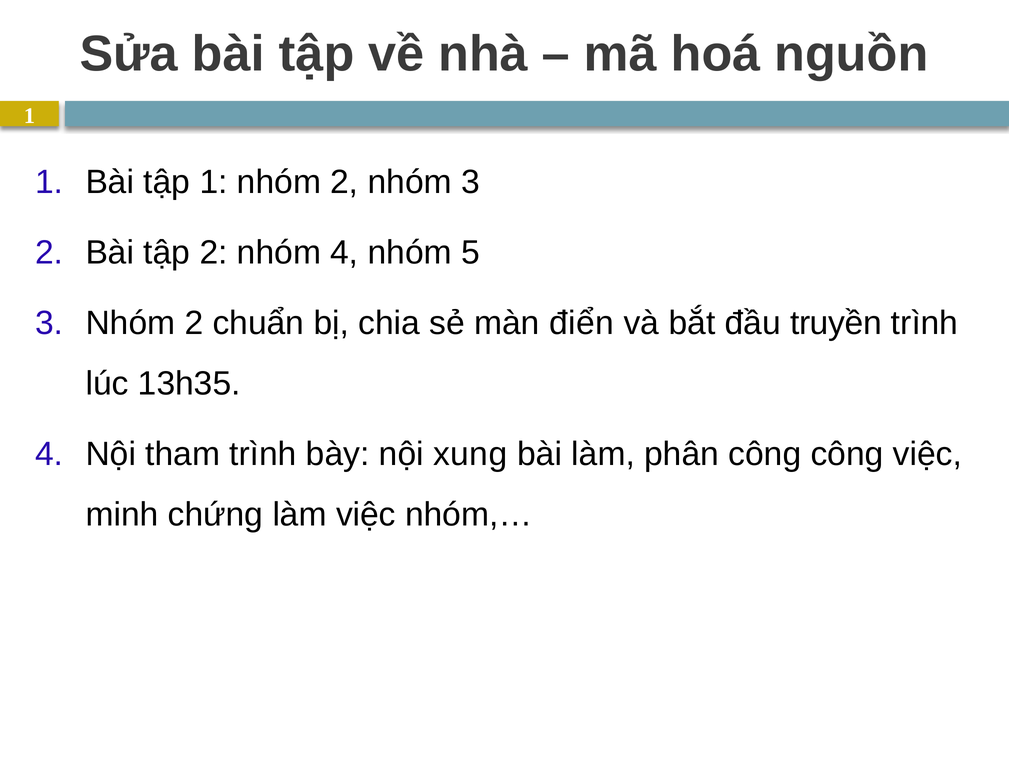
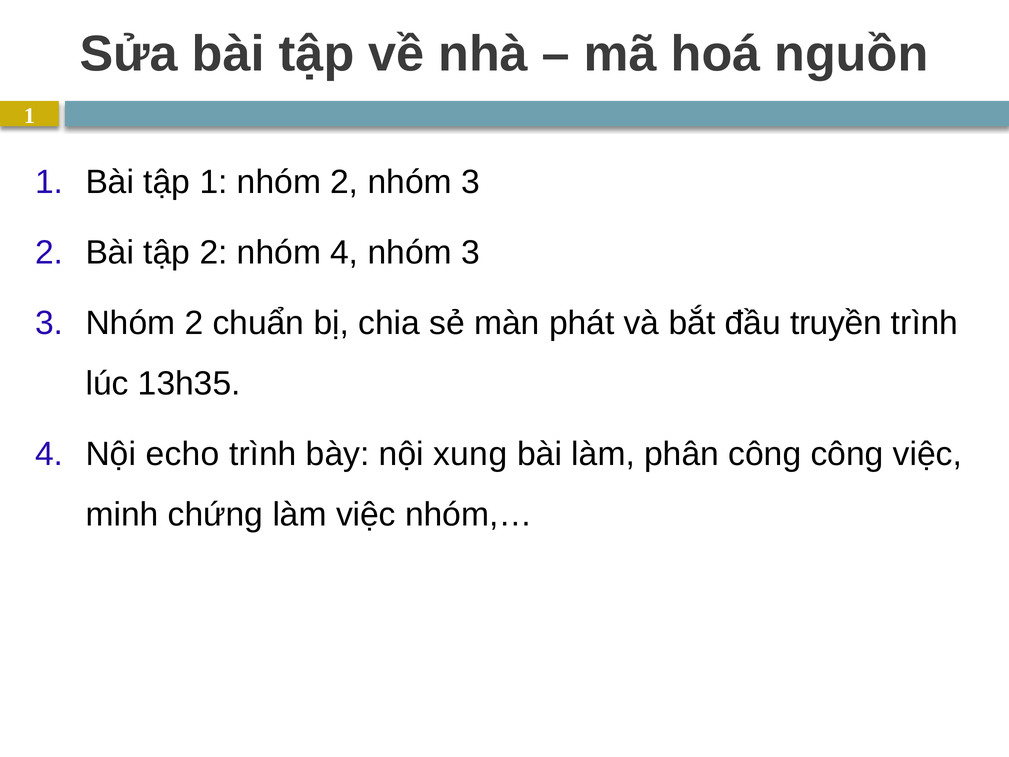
4 nhóm 5: 5 -> 3 (470, 253)
điển: điển -> phát (582, 323)
tham: tham -> echo (183, 454)
